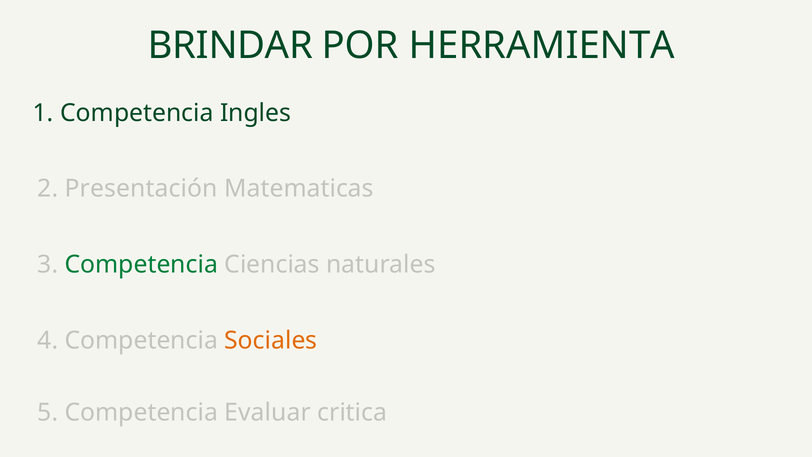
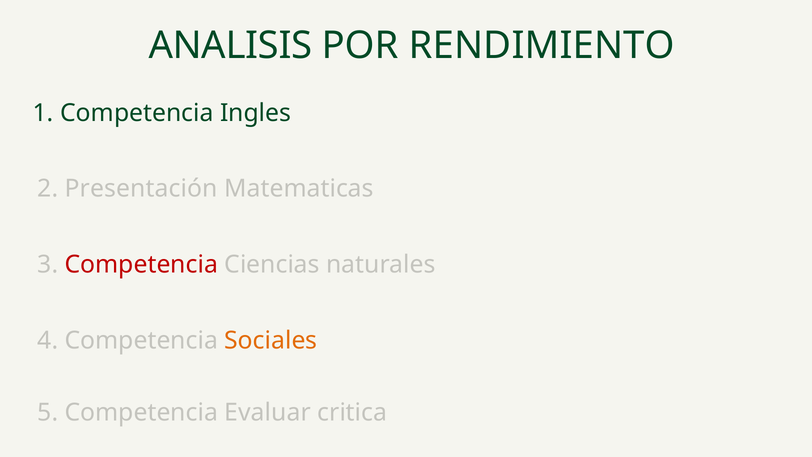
BRINDAR: BRINDAR -> ANALISIS (230, 46)
HERRAMIENTA: HERRAMIENTA -> RENDIMIENTO (542, 46)
Competencia colour: green -> red (141, 264)
